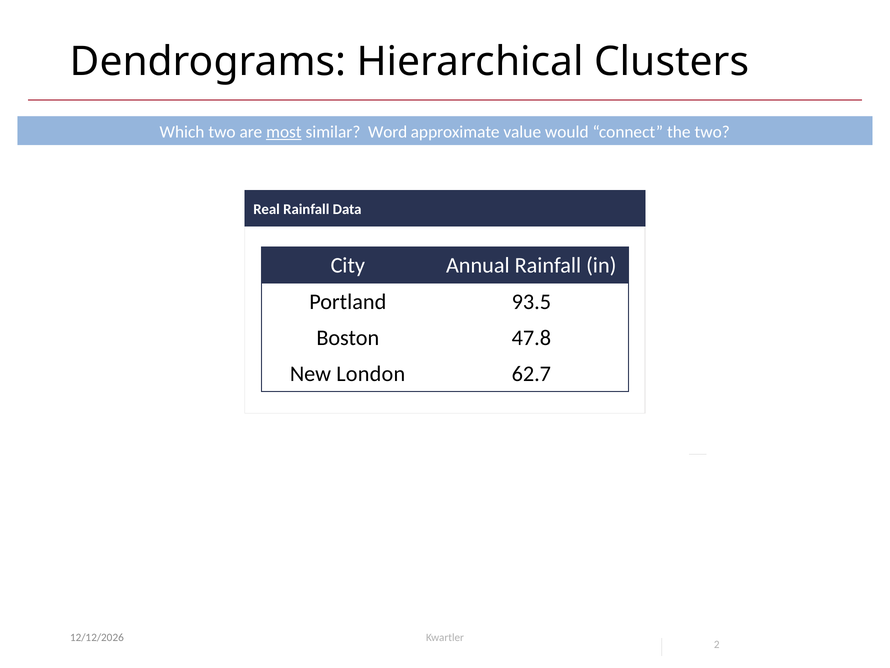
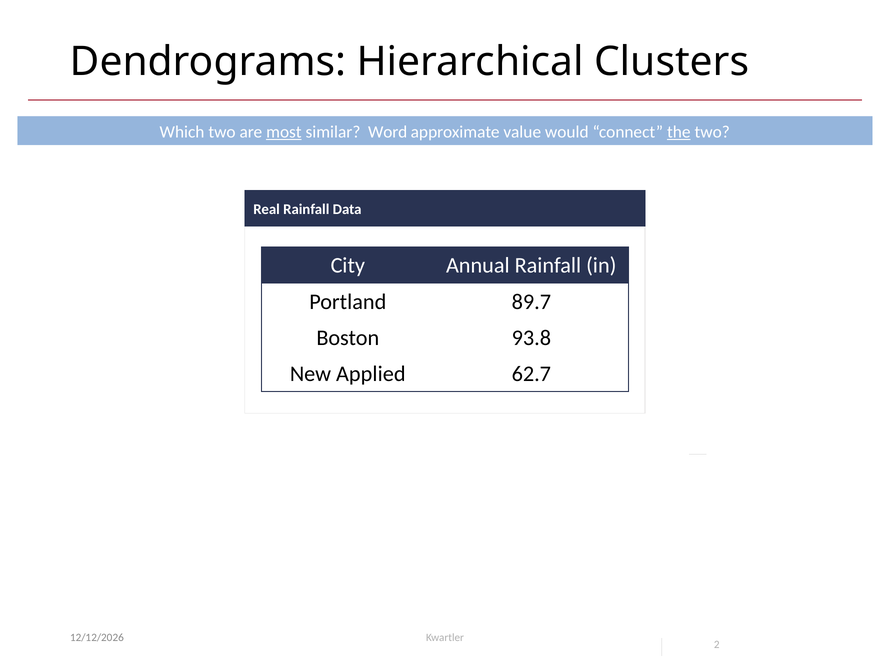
the underline: none -> present (679, 132)
93.5: 93.5 -> 89.7 (531, 301)
47.8: 47.8 -> 93.8 (531, 338)
London: London -> Applied (371, 374)
